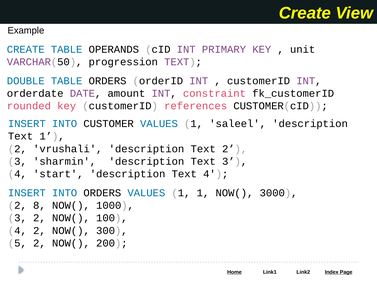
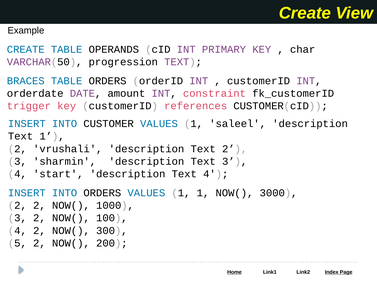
unit: unit -> char (303, 49)
DOUBLE: DOUBLE -> BRACES (26, 81)
rounded: rounded -> trigger (29, 106)
2 8: 8 -> 2 (39, 205)
